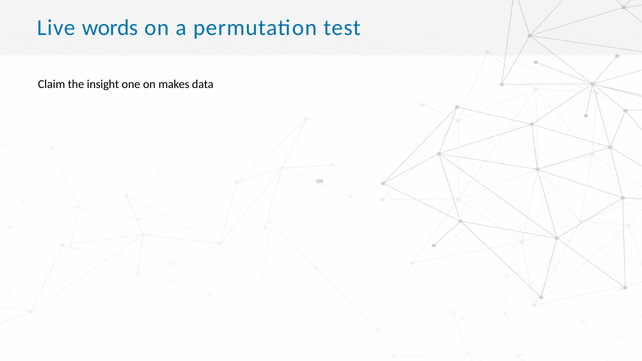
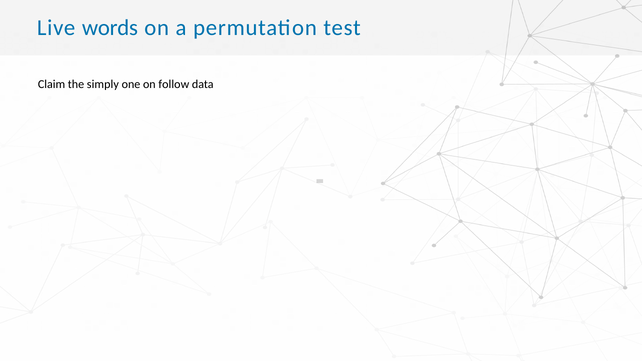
insight: insight -> simply (103, 84)
makes: makes -> follow (174, 84)
